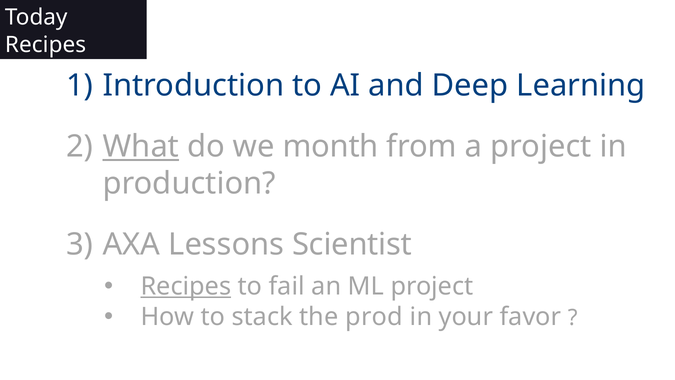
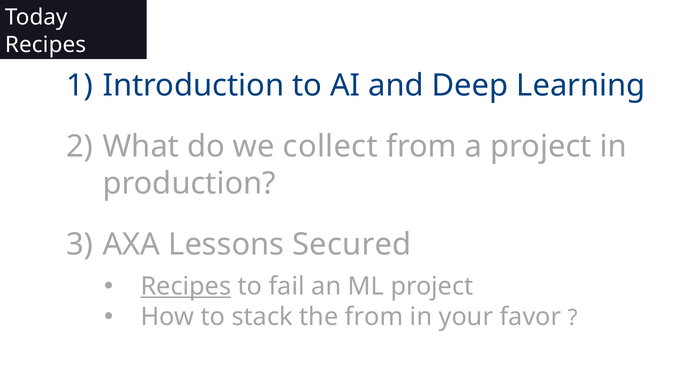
What underline: present -> none (141, 146)
month: month -> collect (330, 146)
Scientist: Scientist -> Secured (352, 245)
the prod: prod -> from (374, 317)
